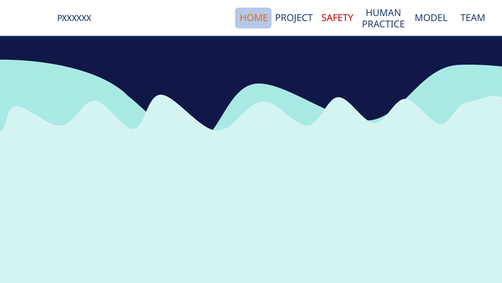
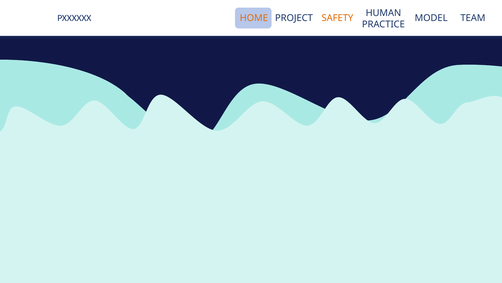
SAFETY colour: red -> orange (337, 18)
